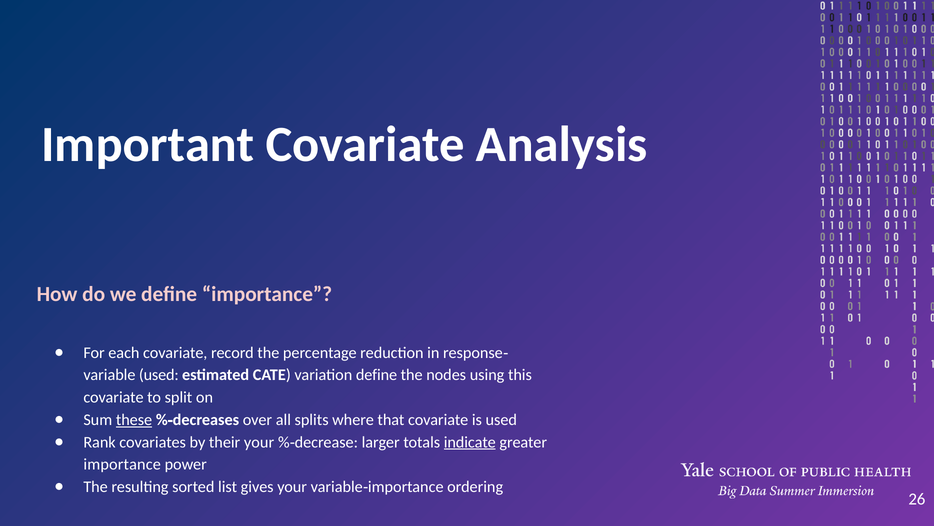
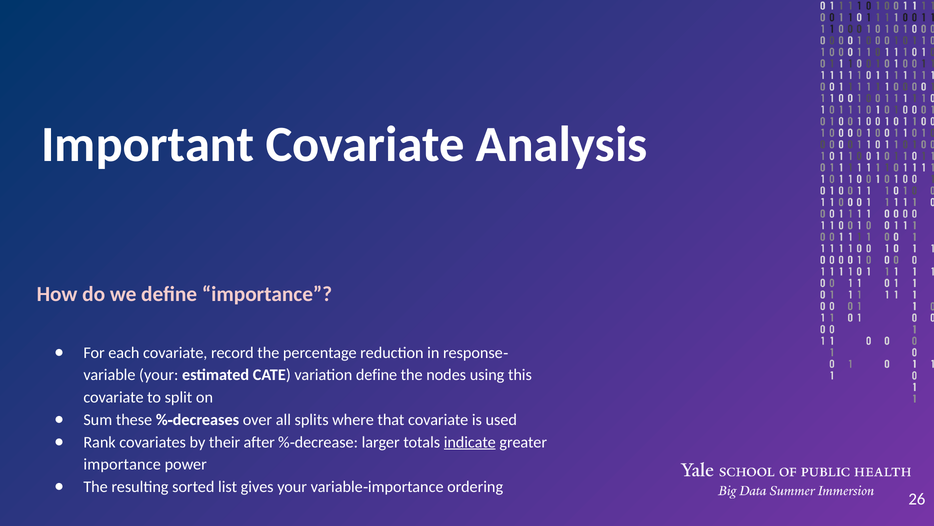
used: used -> your (159, 375)
these underline: present -> none (134, 419)
their your: your -> after (259, 442)
